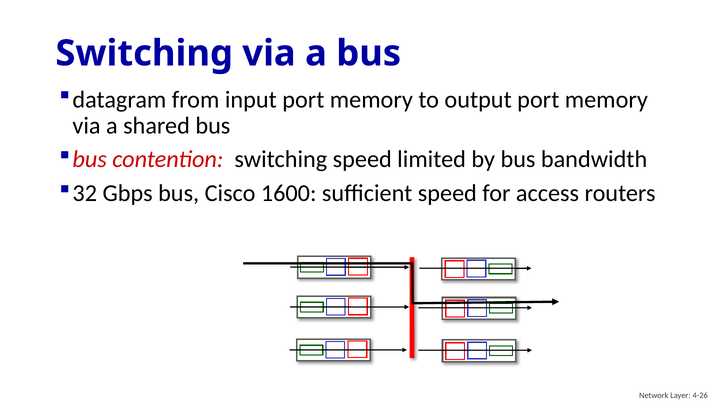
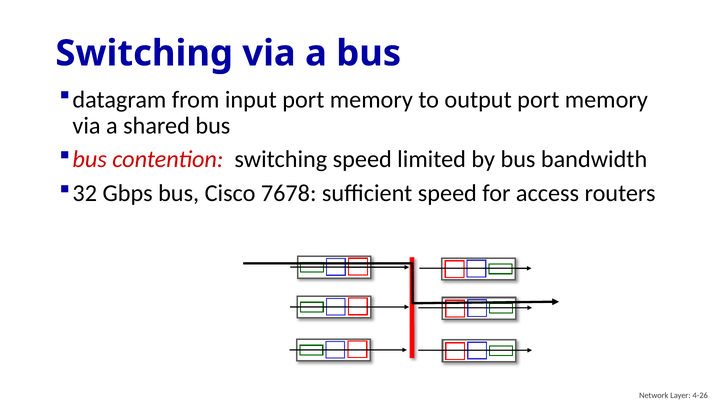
1600: 1600 -> 7678 (289, 193)
